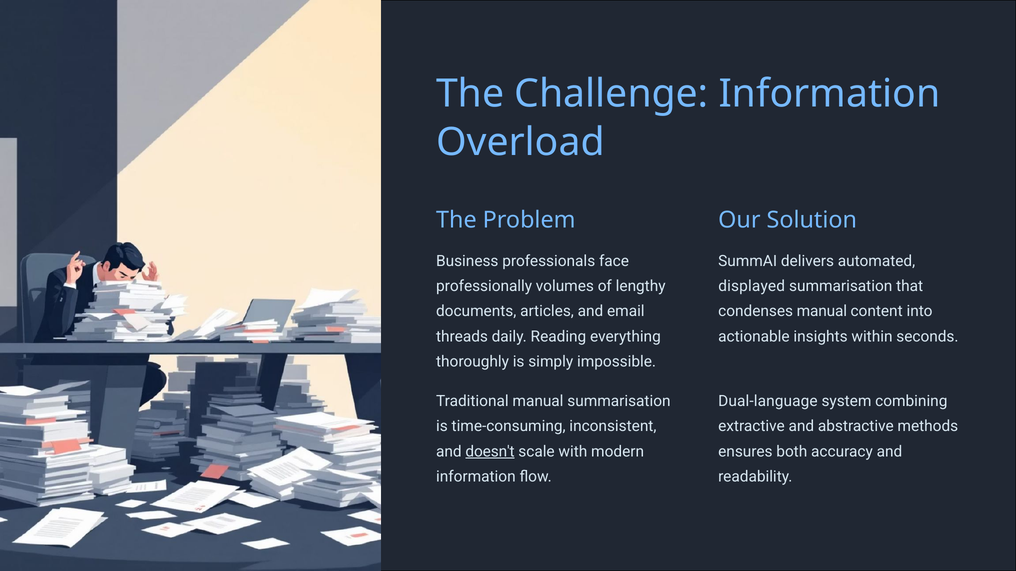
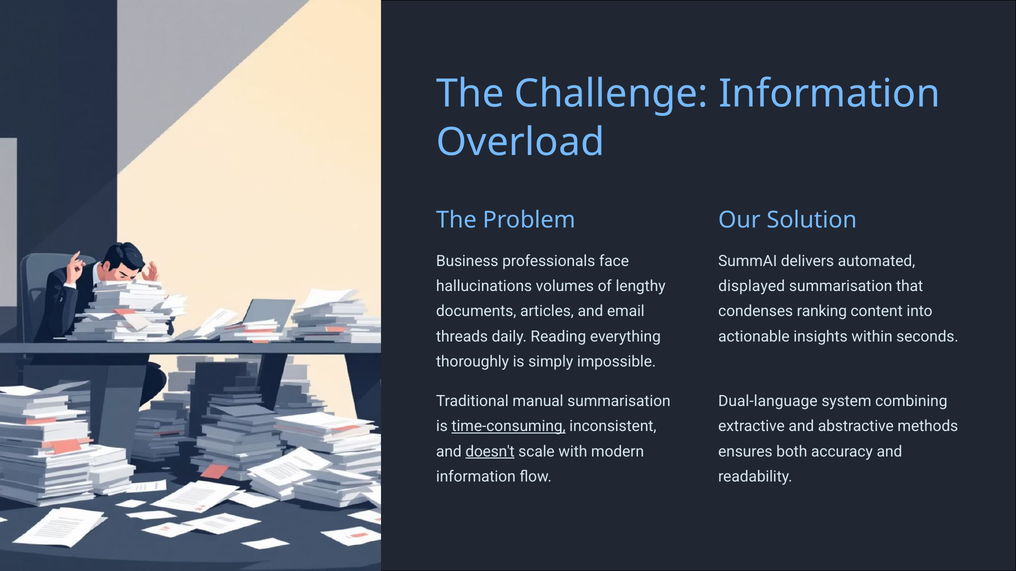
professionally: professionally -> hallucinations (484, 287)
condenses manual: manual -> ranking (822, 312)
time-consuming underline: none -> present (509, 427)
